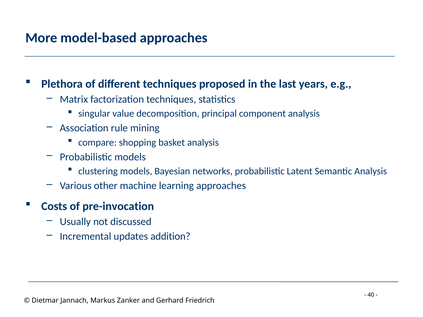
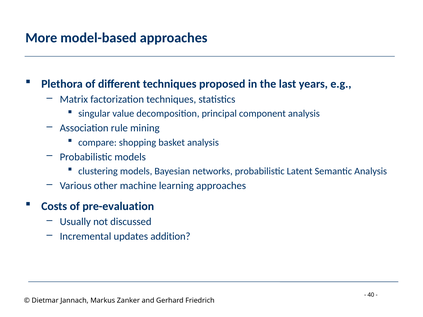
pre-invocation: pre-invocation -> pre-evaluation (118, 206)
